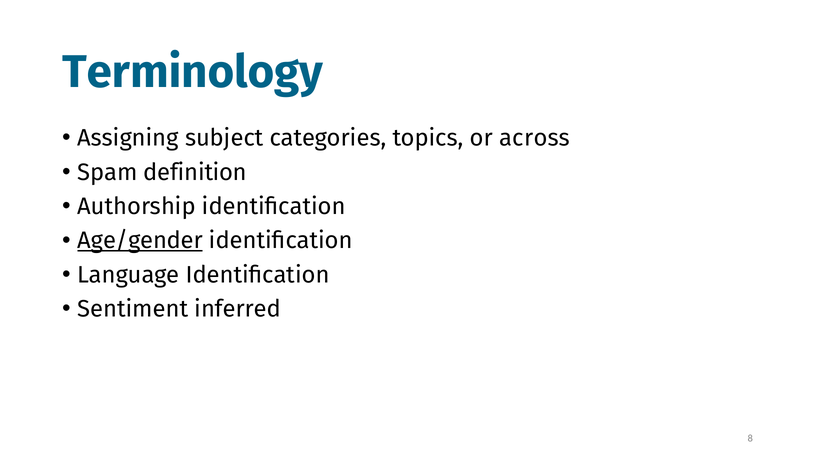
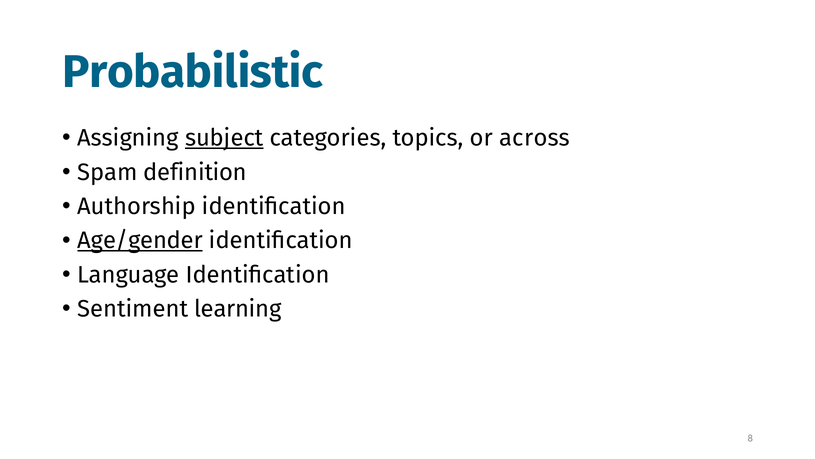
Terminology: Terminology -> Probabilistic (193, 72)
subject underline: none -> present (224, 138)
inferred: inferred -> learning (238, 309)
